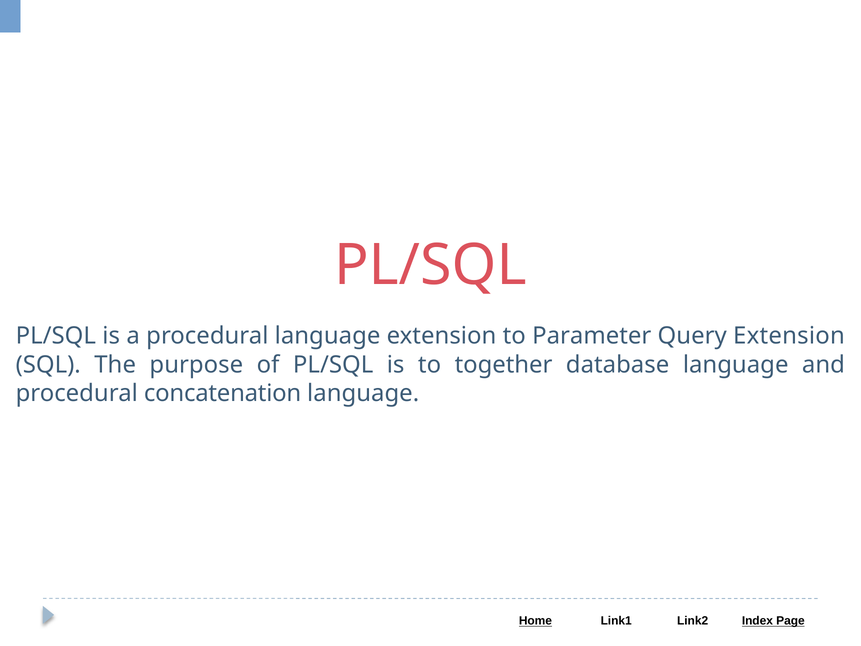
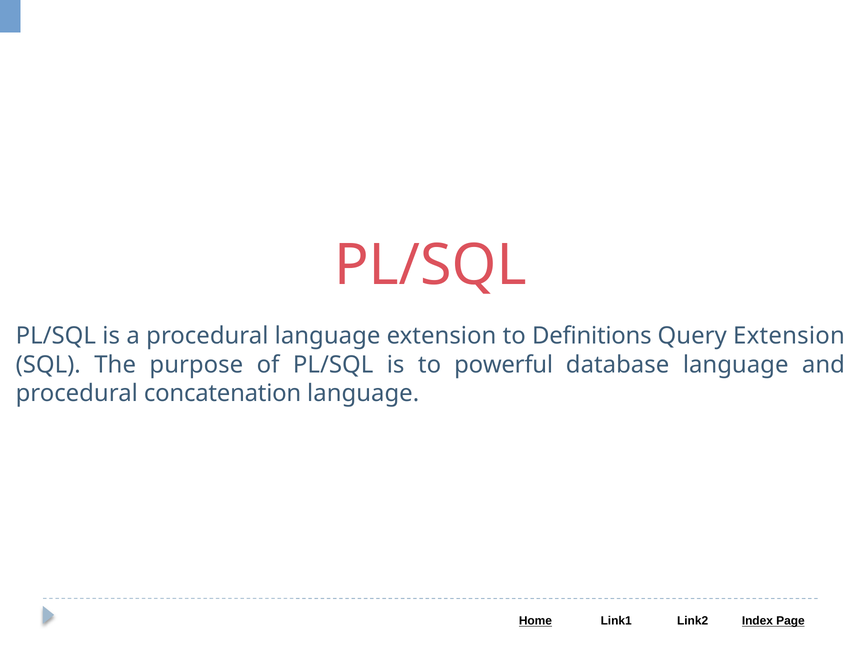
Parameter: Parameter -> Definitions (592, 336)
together: together -> powerful (504, 365)
